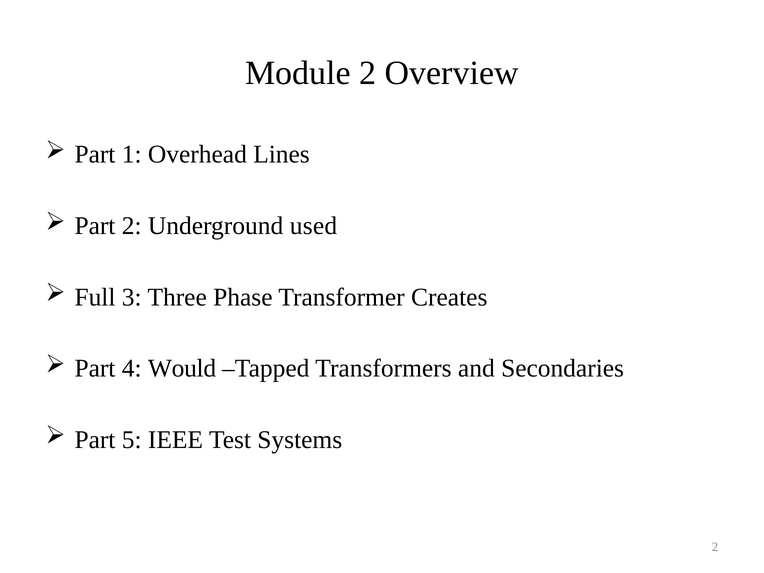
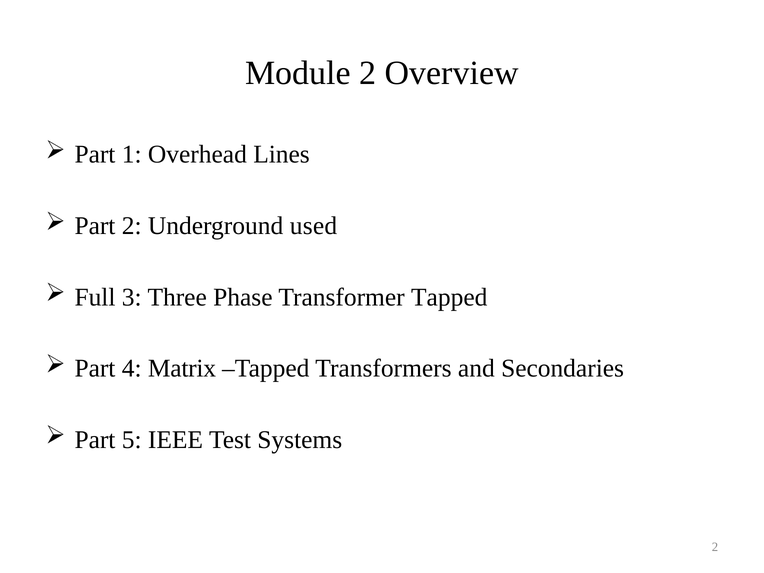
Transformer Creates: Creates -> Tapped (449, 297)
Would: Would -> Matrix (182, 368)
